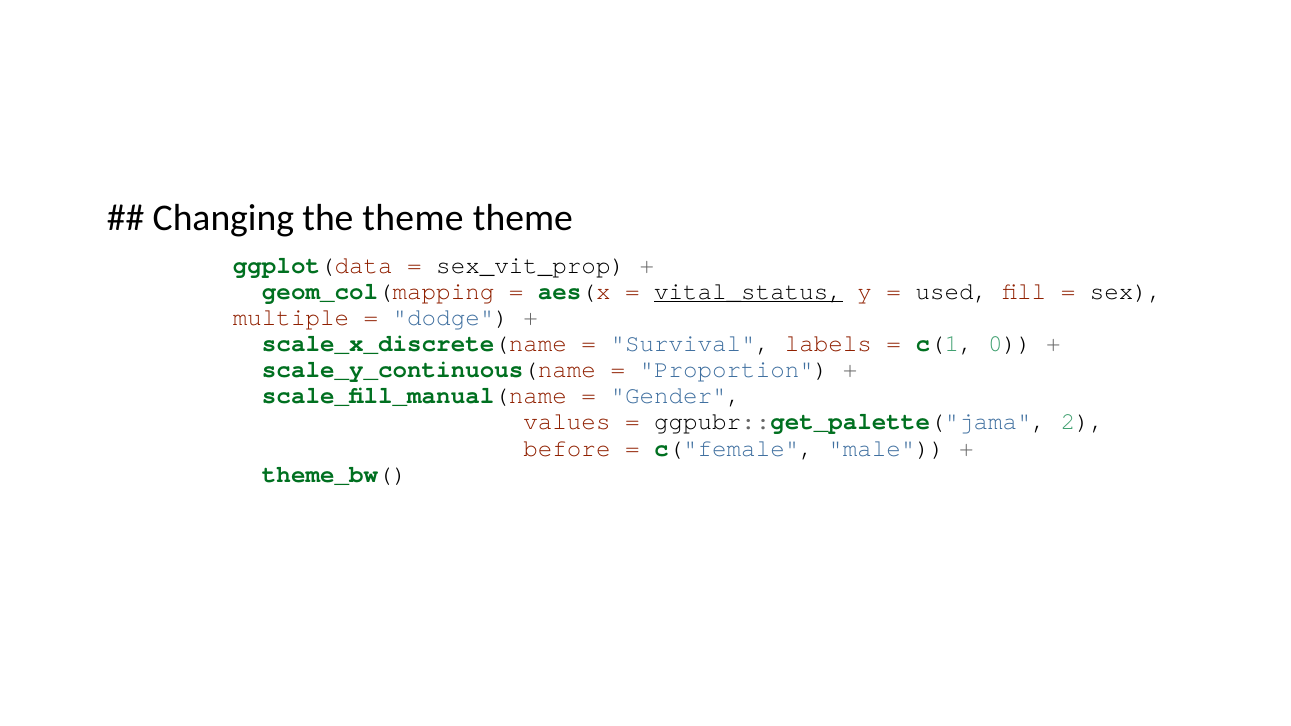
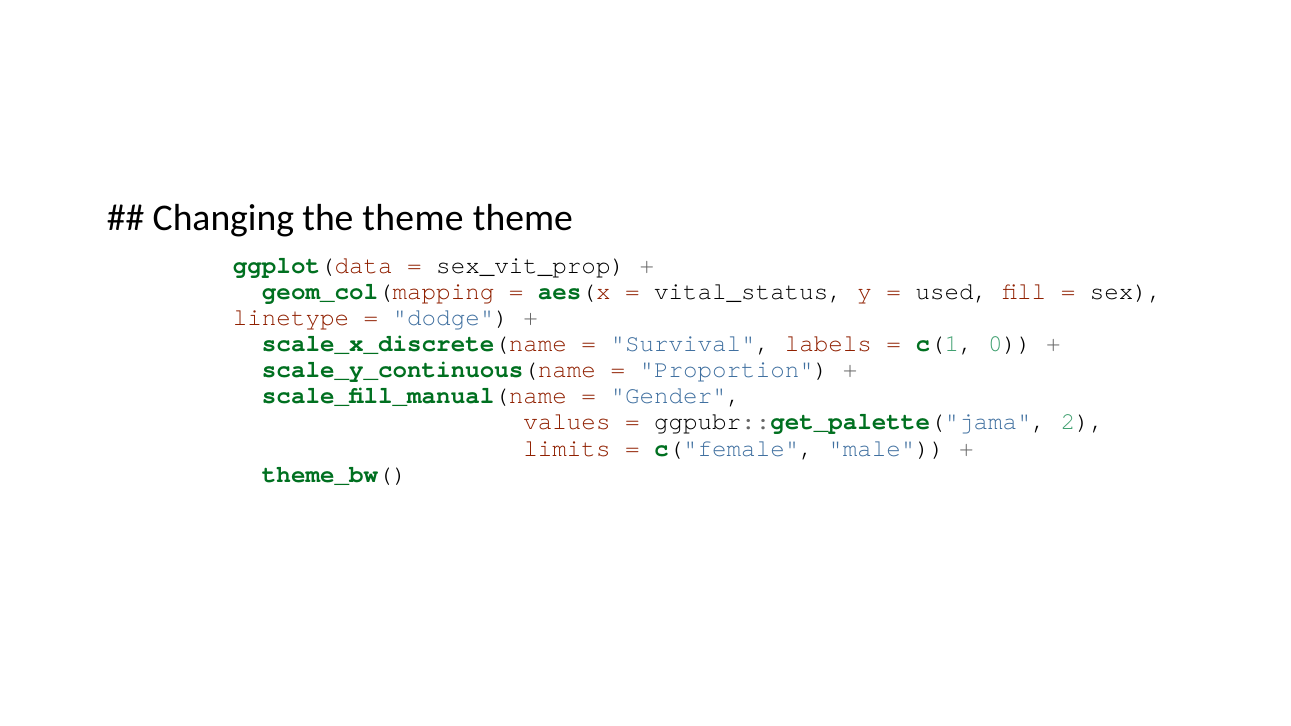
vital_status underline: present -> none (748, 291)
multiple: multiple -> linetype (291, 318)
before: before -> limits (567, 448)
